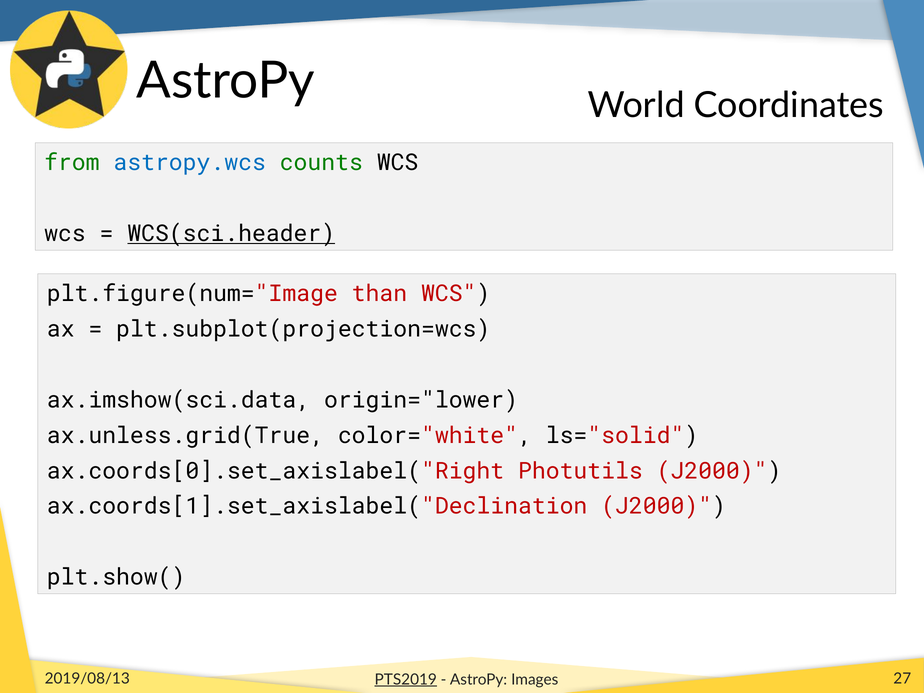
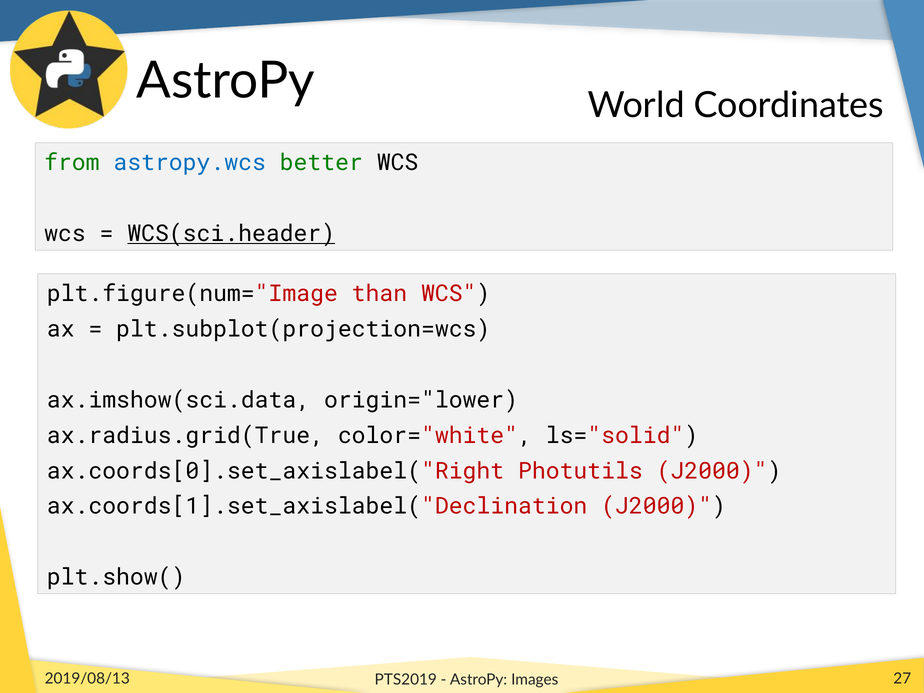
counts: counts -> better (321, 163)
ax.unless.grid(True: ax.unless.grid(True -> ax.radius.grid(True (185, 435)
PTS2019 underline: present -> none (406, 679)
